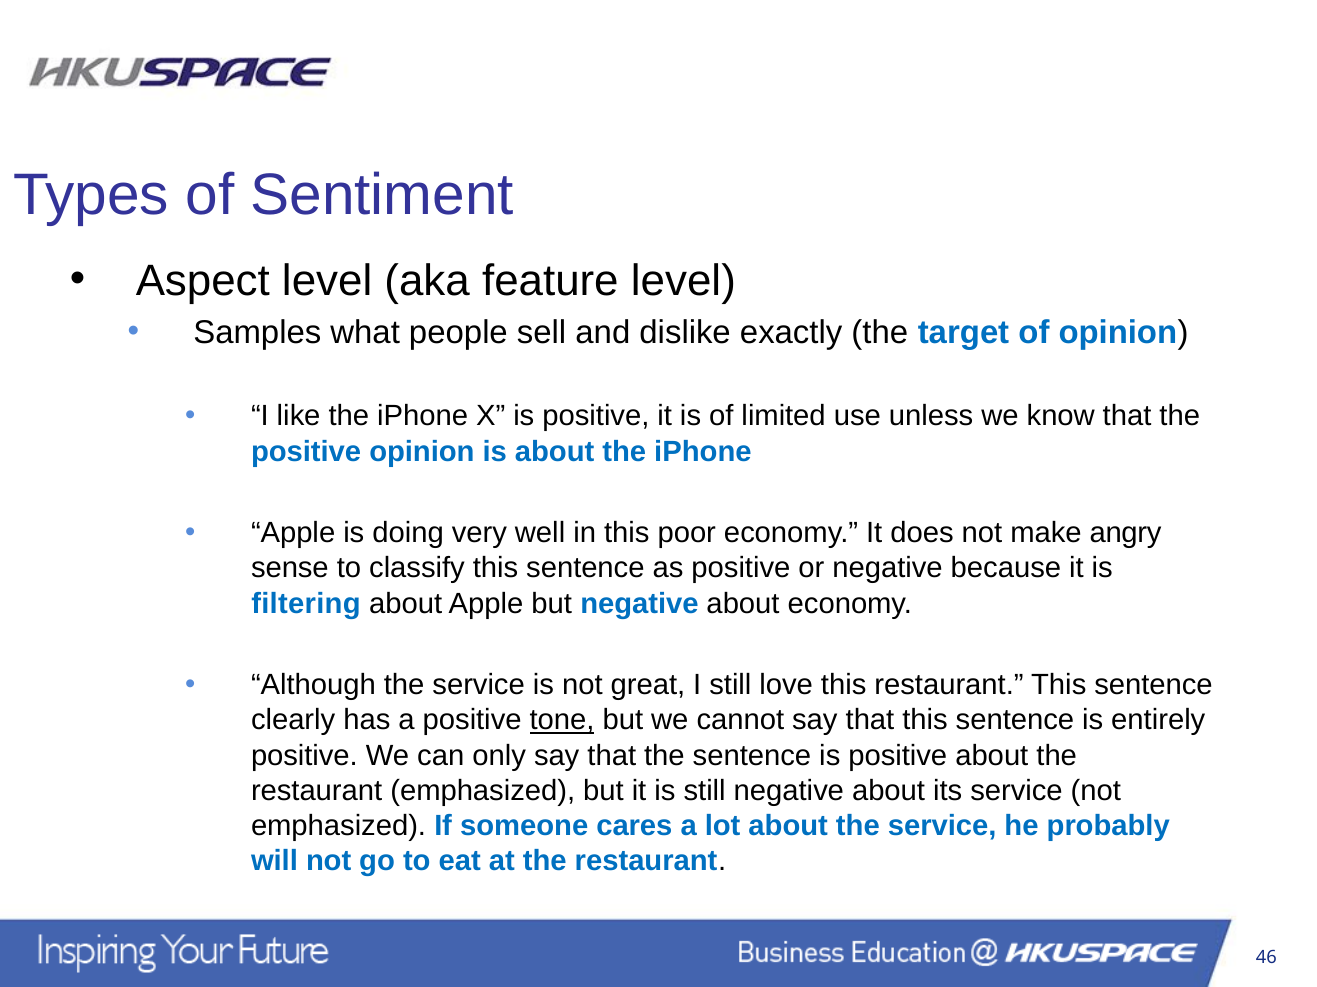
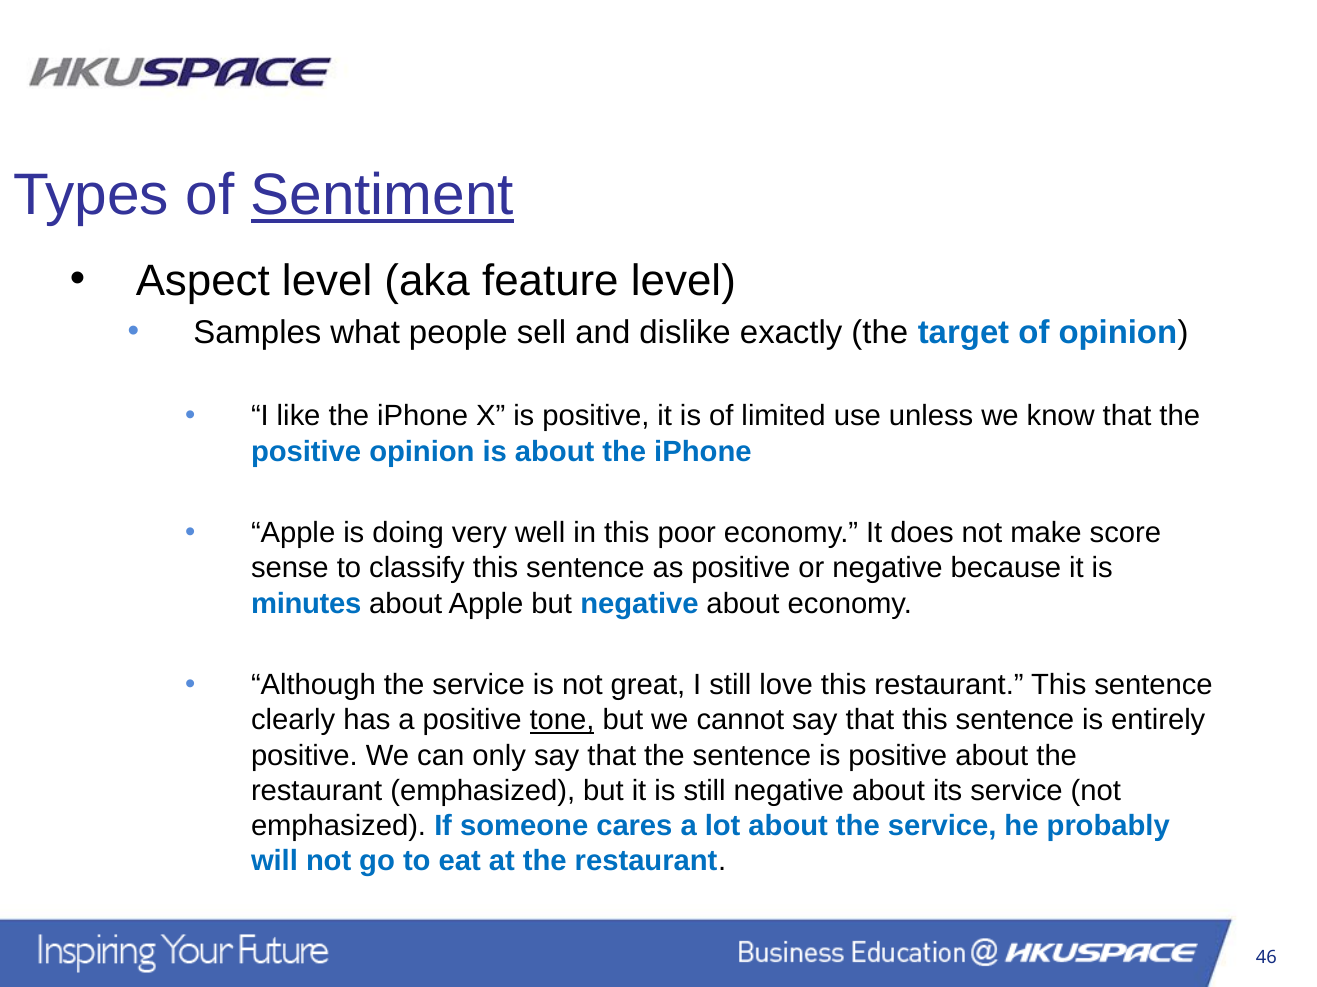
Sentiment underline: none -> present (382, 196)
angry: angry -> score (1125, 534)
filtering: filtering -> minutes (306, 604)
